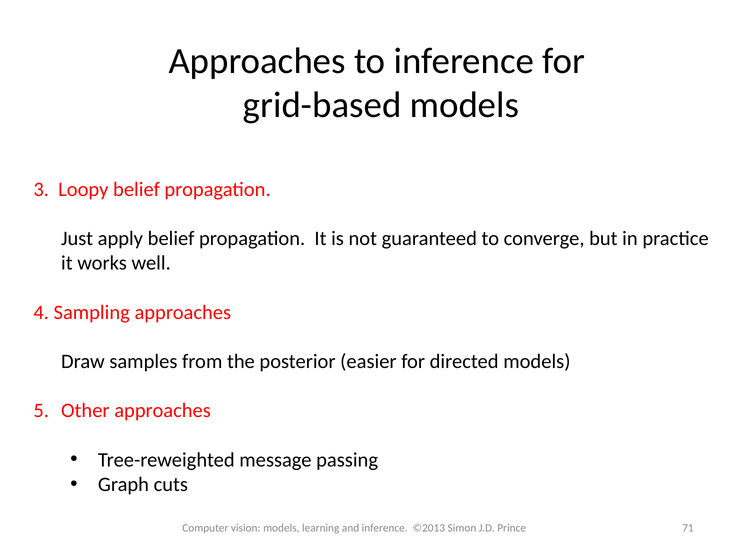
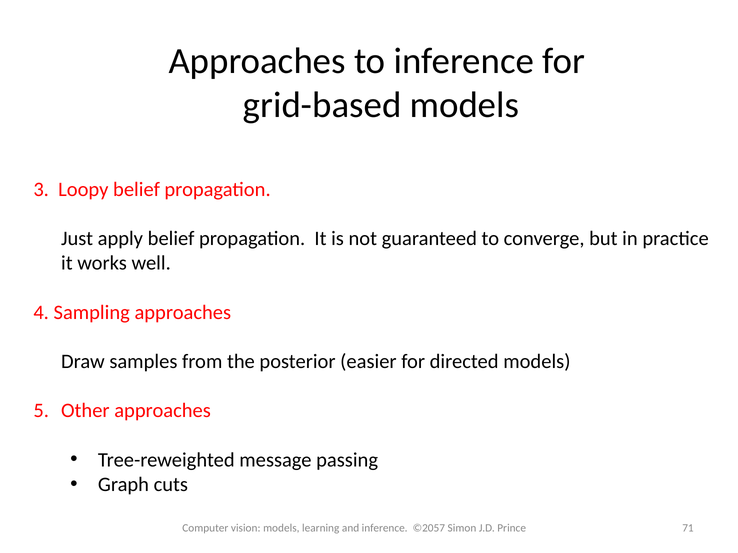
©2013: ©2013 -> ©2057 (429, 529)
